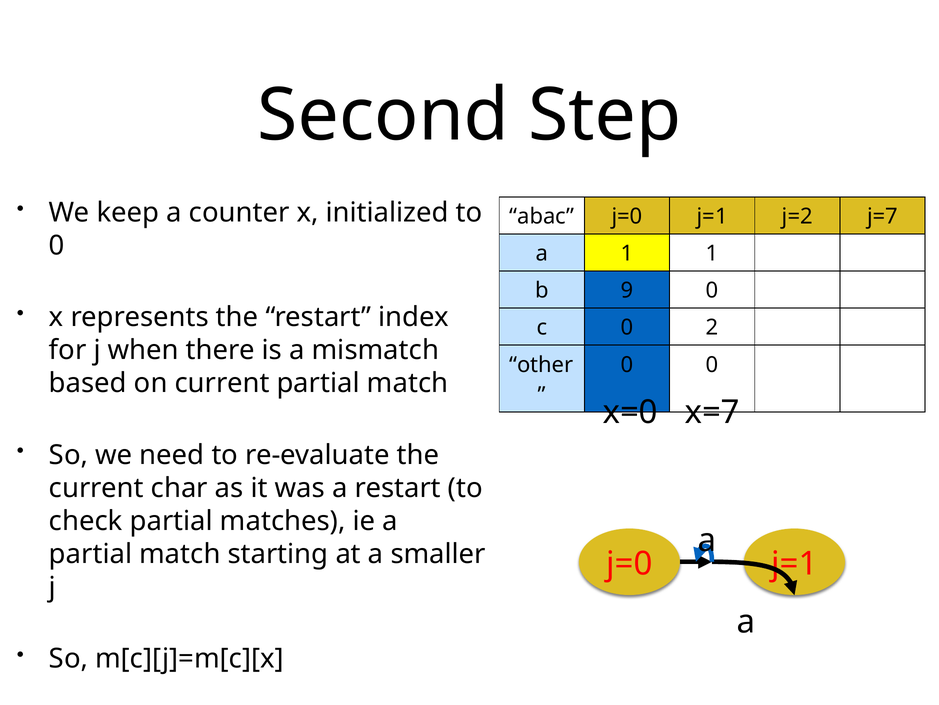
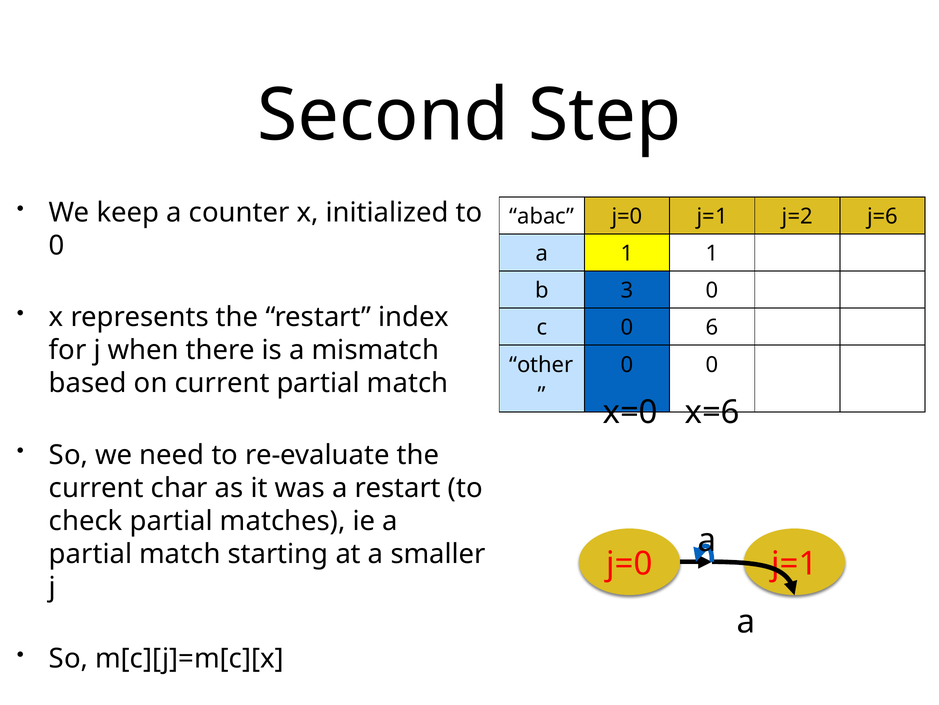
j=7: j=7 -> j=6 (883, 216)
9: 9 -> 3 (627, 290)
2: 2 -> 6 (712, 327)
x=7: x=7 -> x=6 (712, 412)
